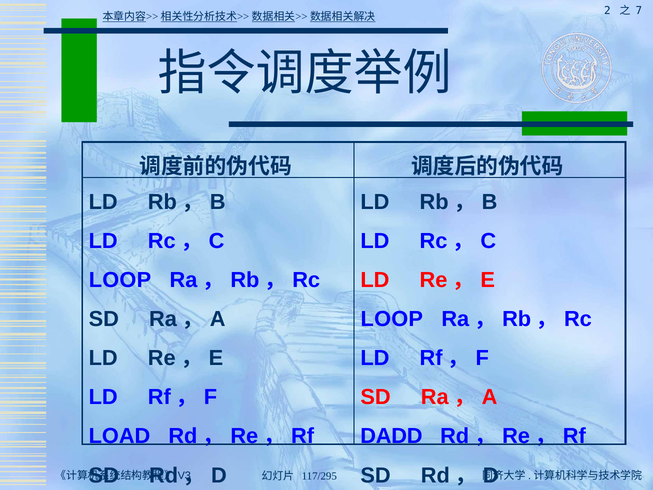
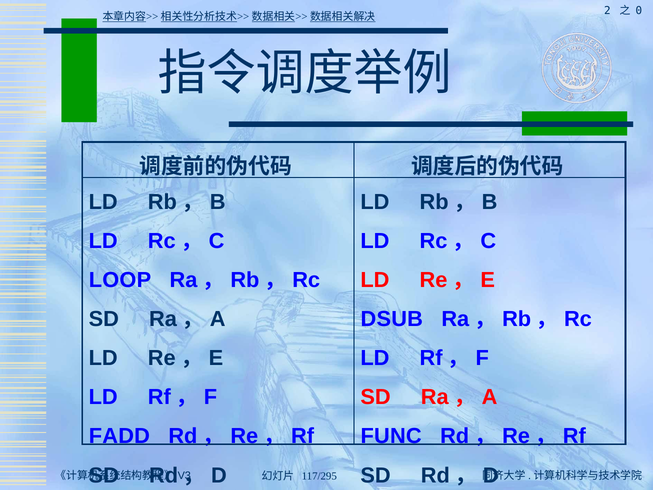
7: 7 -> 0 (639, 11)
LOOP: LOOP -> DSUB (392, 319)
LOAD: LOAD -> FADD (119, 436)
DADD: DADD -> FUNC (391, 436)
